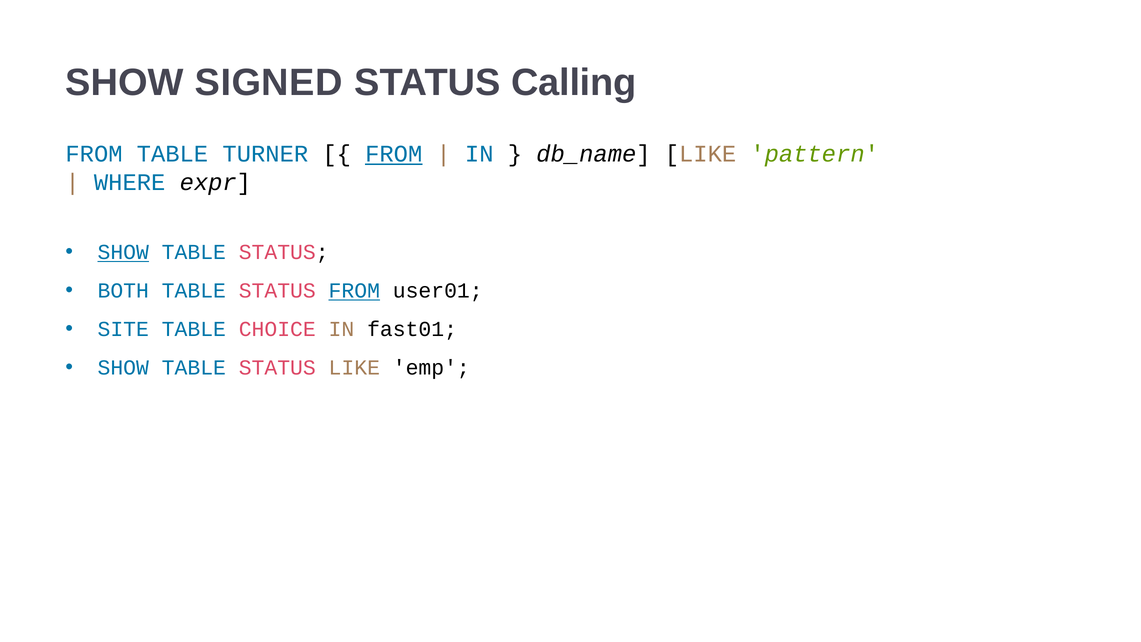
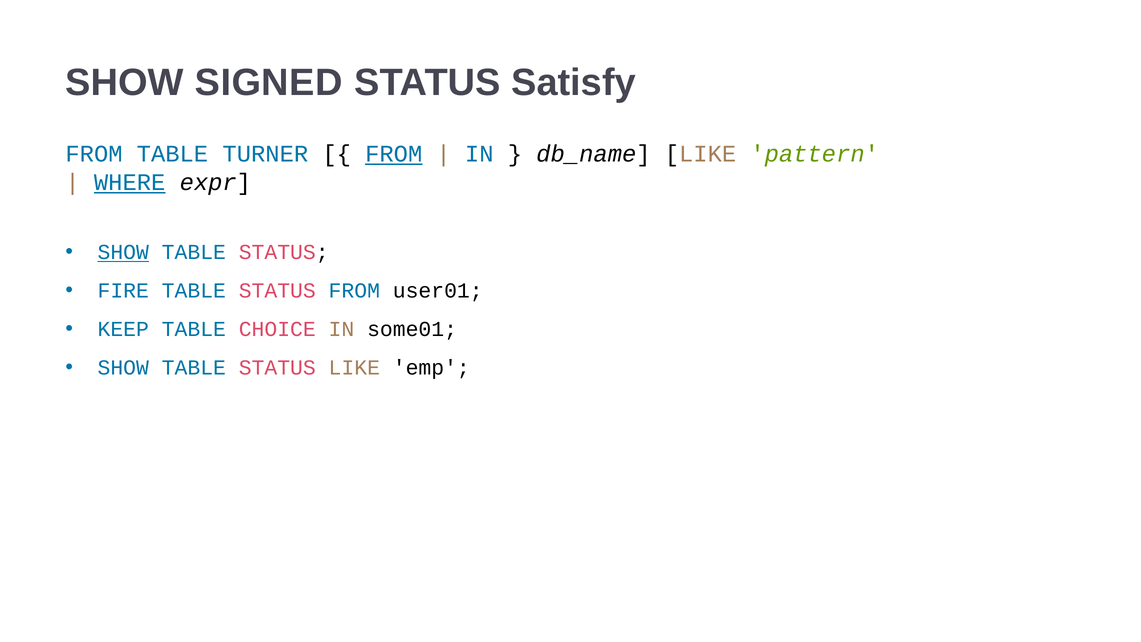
Calling: Calling -> Satisfy (574, 83)
WHERE underline: none -> present (130, 182)
BOTH: BOTH -> FIRE (123, 291)
FROM underline: present -> none (354, 291)
SITE: SITE -> KEEP (123, 329)
fast01: fast01 -> some01 (412, 329)
